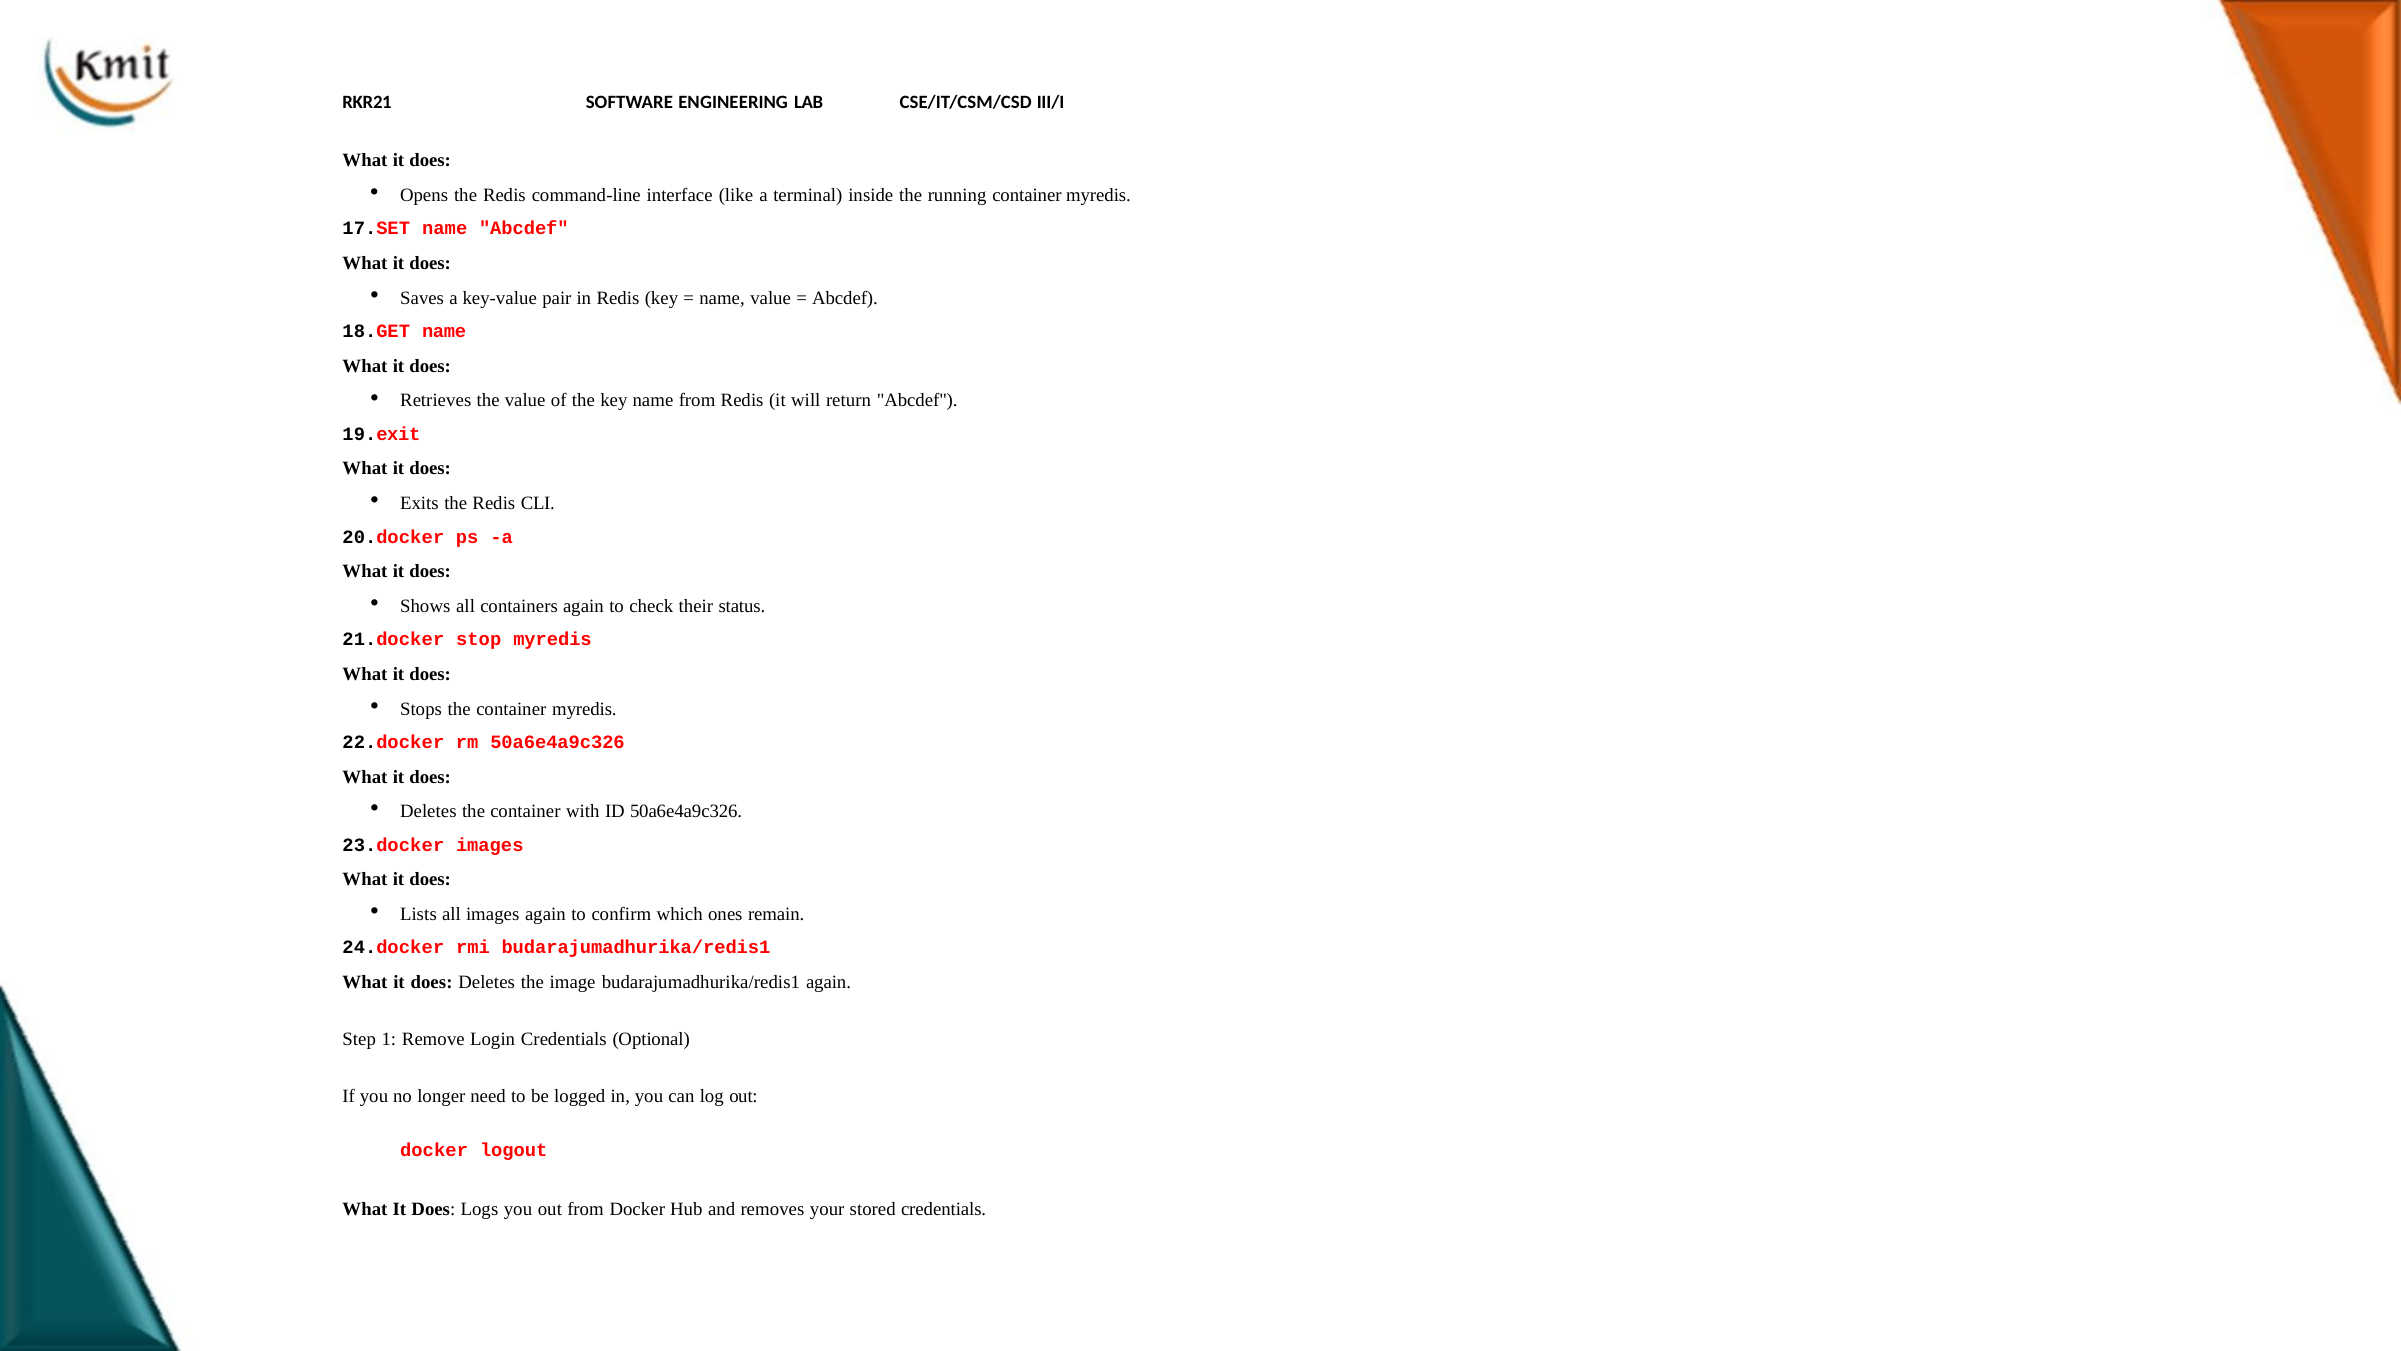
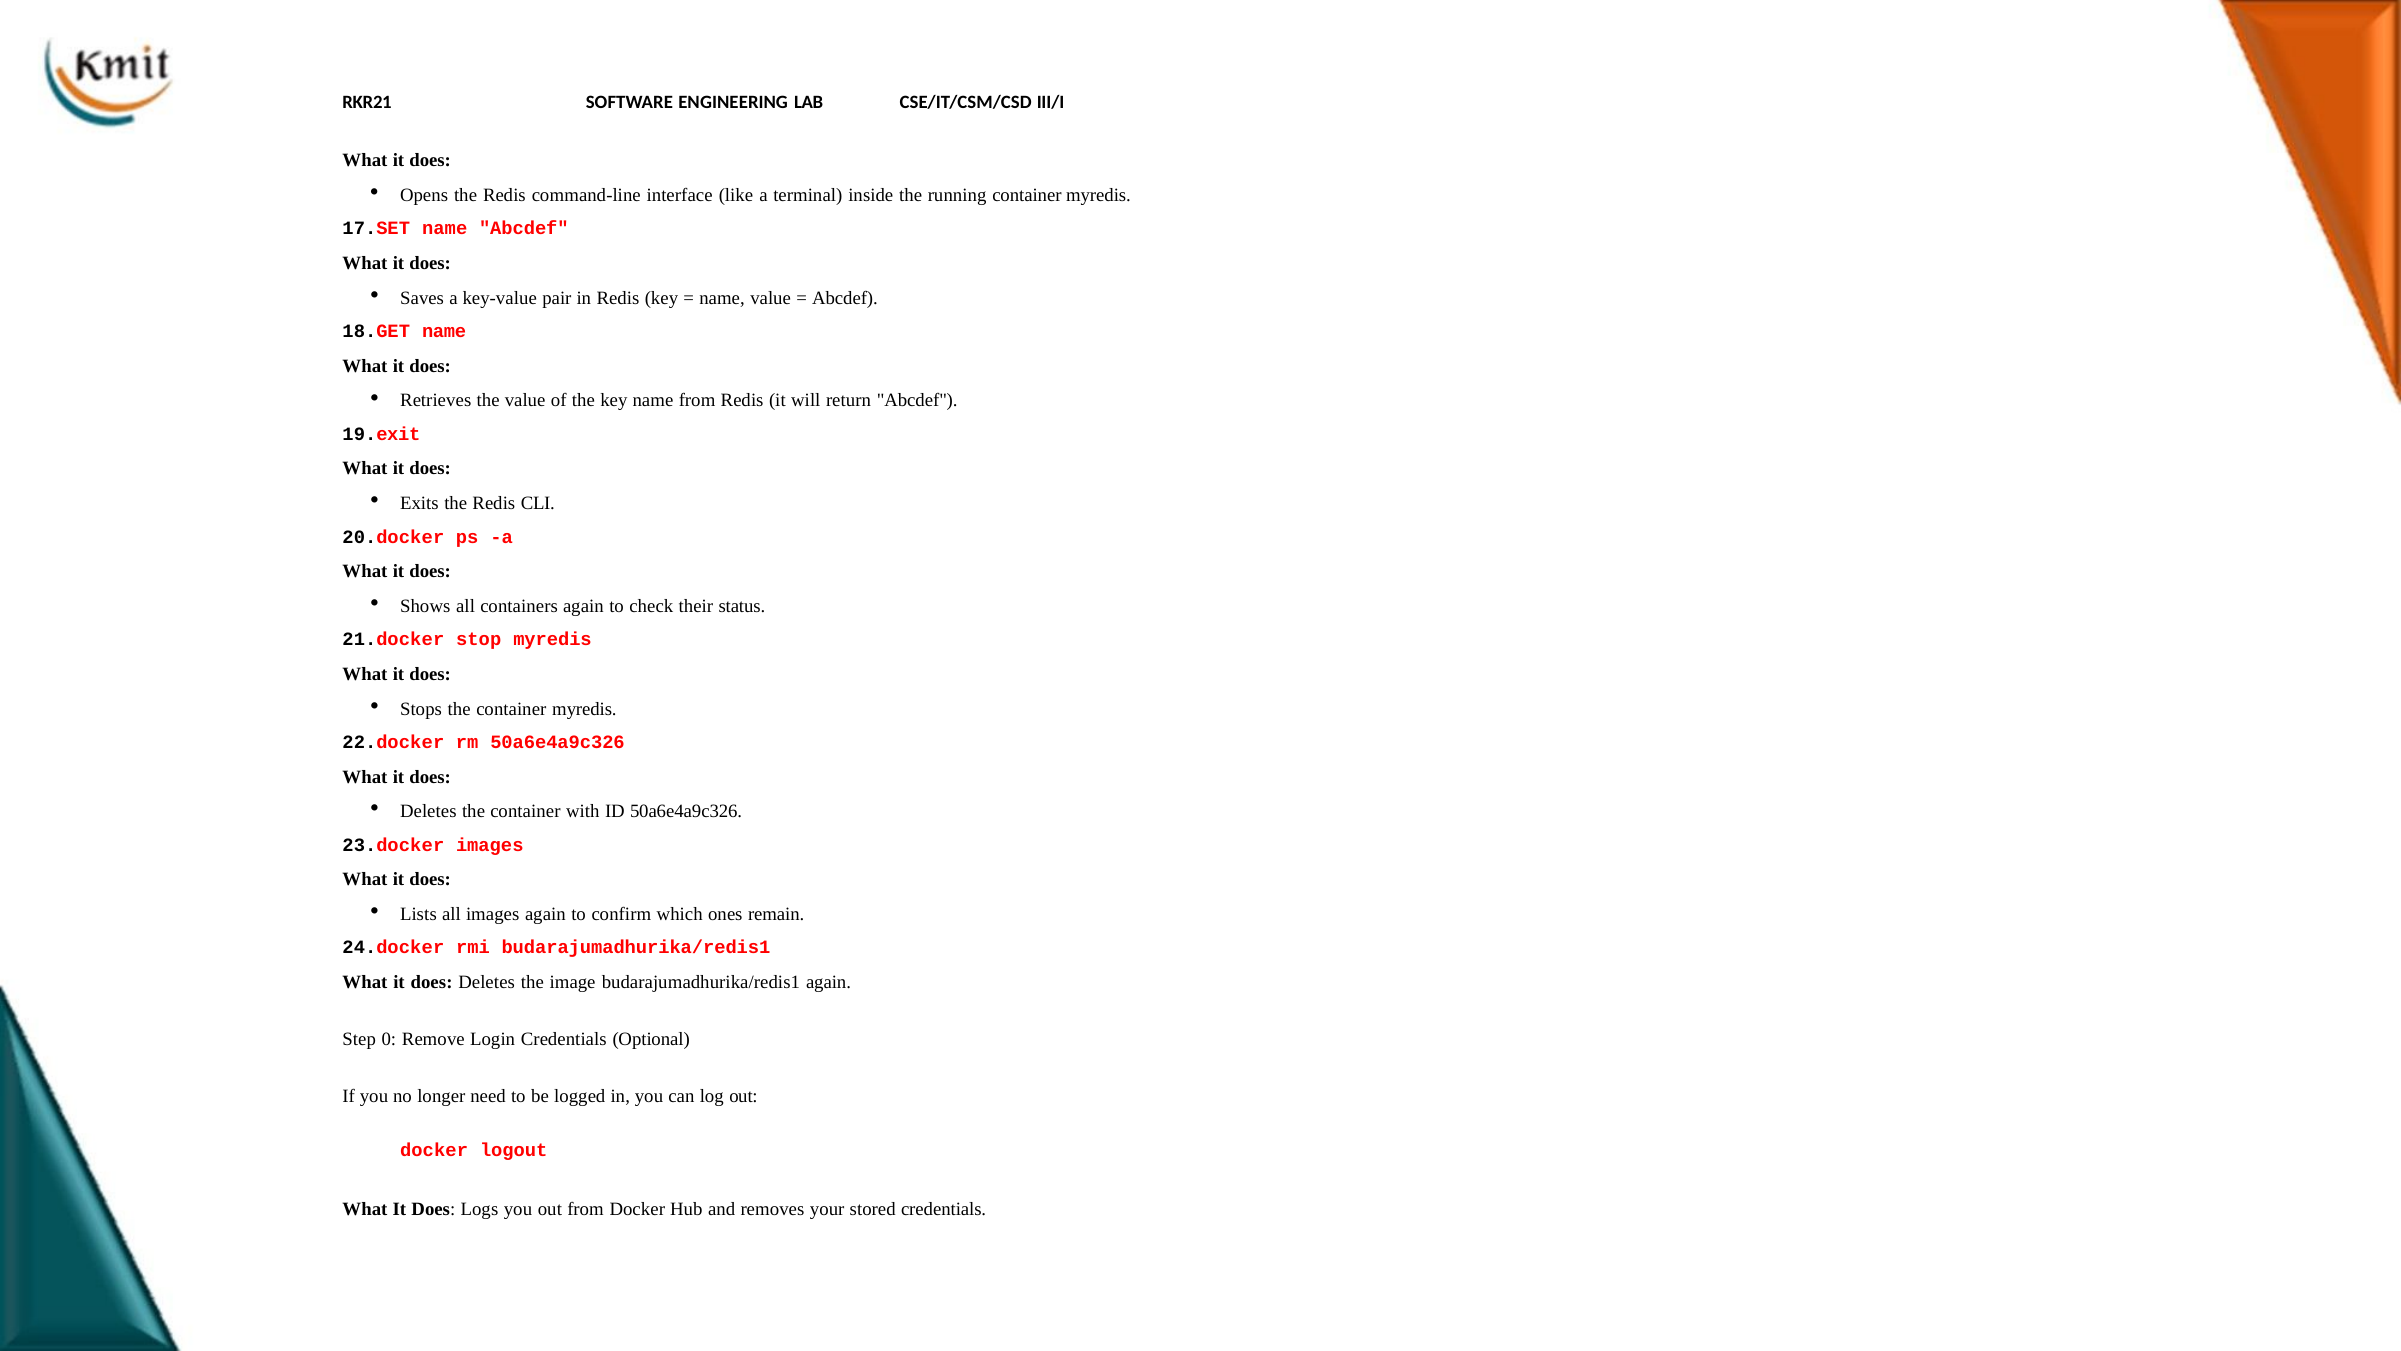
1: 1 -> 0 (389, 1039)
